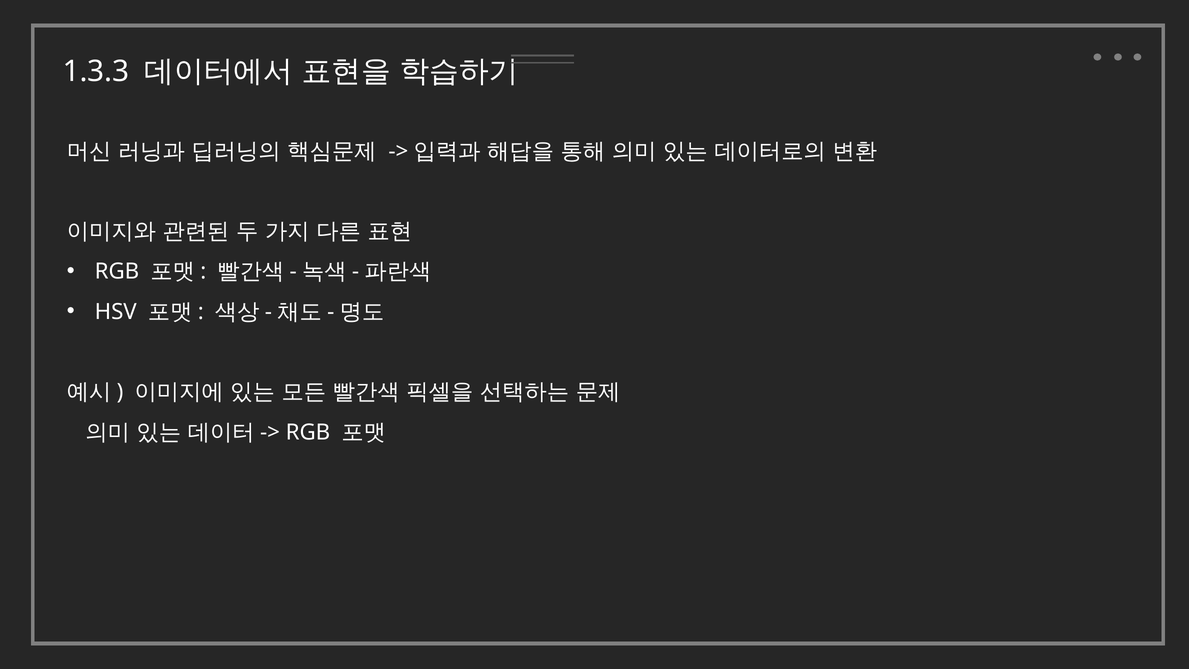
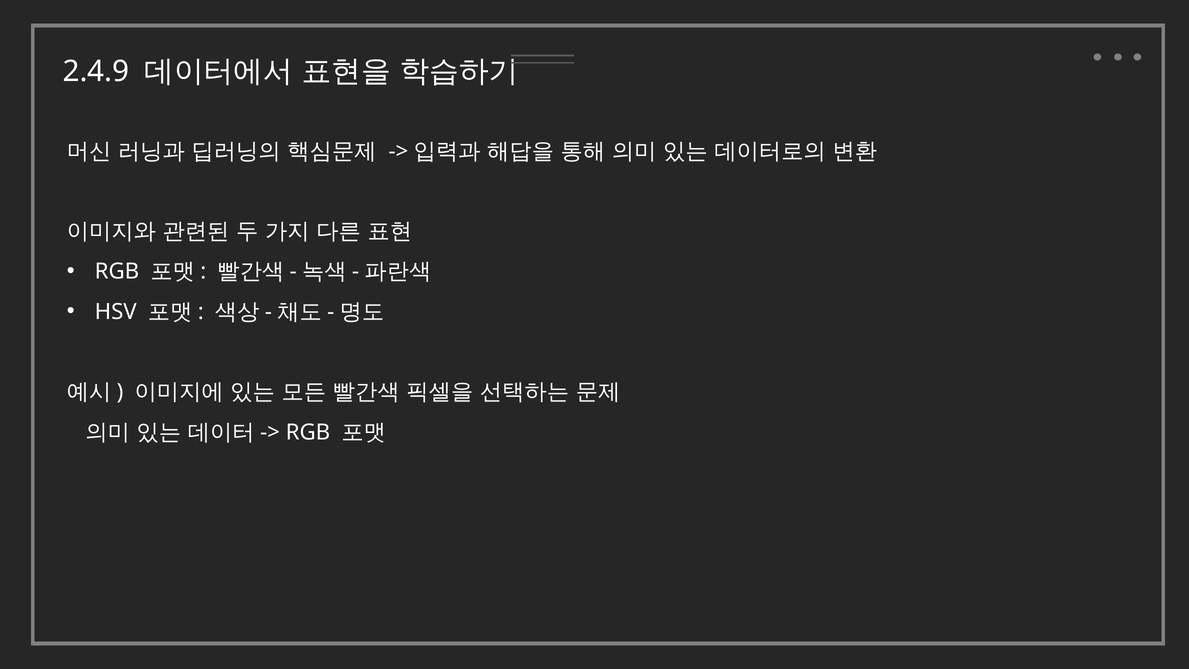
1.3.3: 1.3.3 -> 2.4.9 (96, 71)
